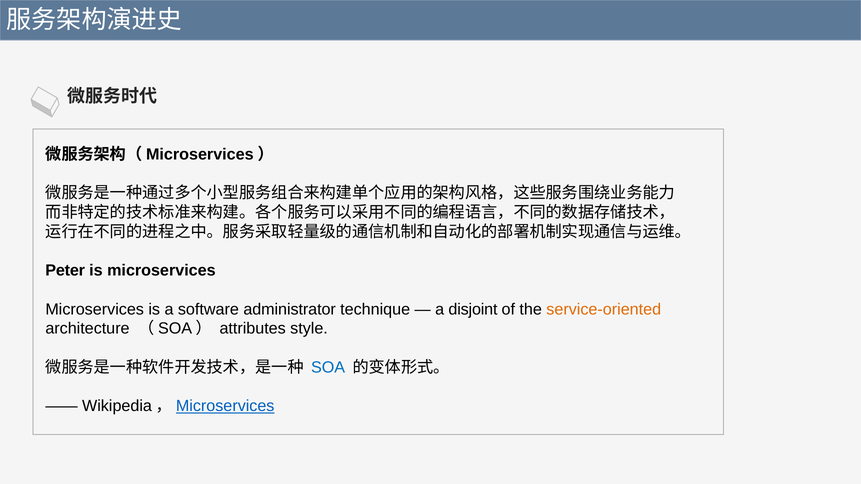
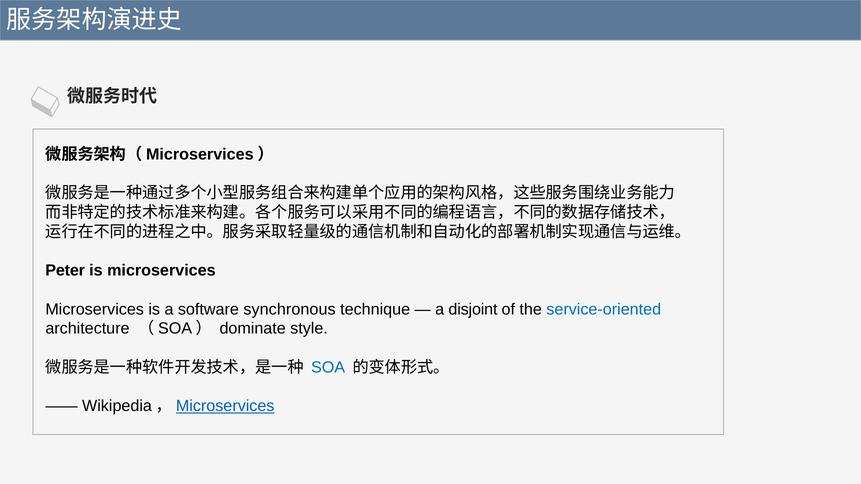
administrator: administrator -> synchronous (290, 309)
service-oriented colour: orange -> blue (604, 309)
attributes: attributes -> dominate (253, 329)
